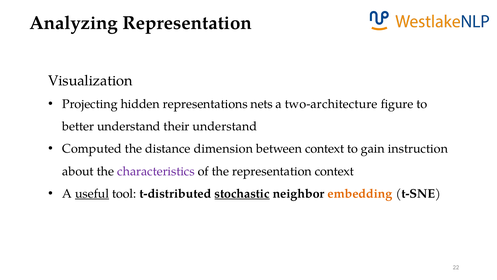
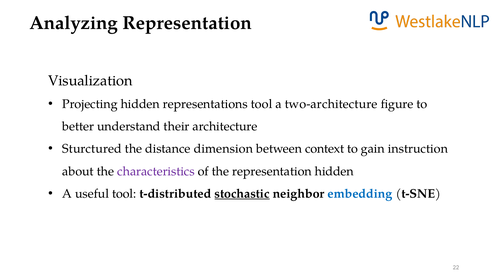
representations nets: nets -> tool (262, 104)
their understand: understand -> architecture (225, 126)
Computed: Computed -> Sturctured (92, 149)
representation context: context -> hidden (334, 171)
useful underline: present -> none (92, 193)
embedding colour: orange -> blue (360, 193)
